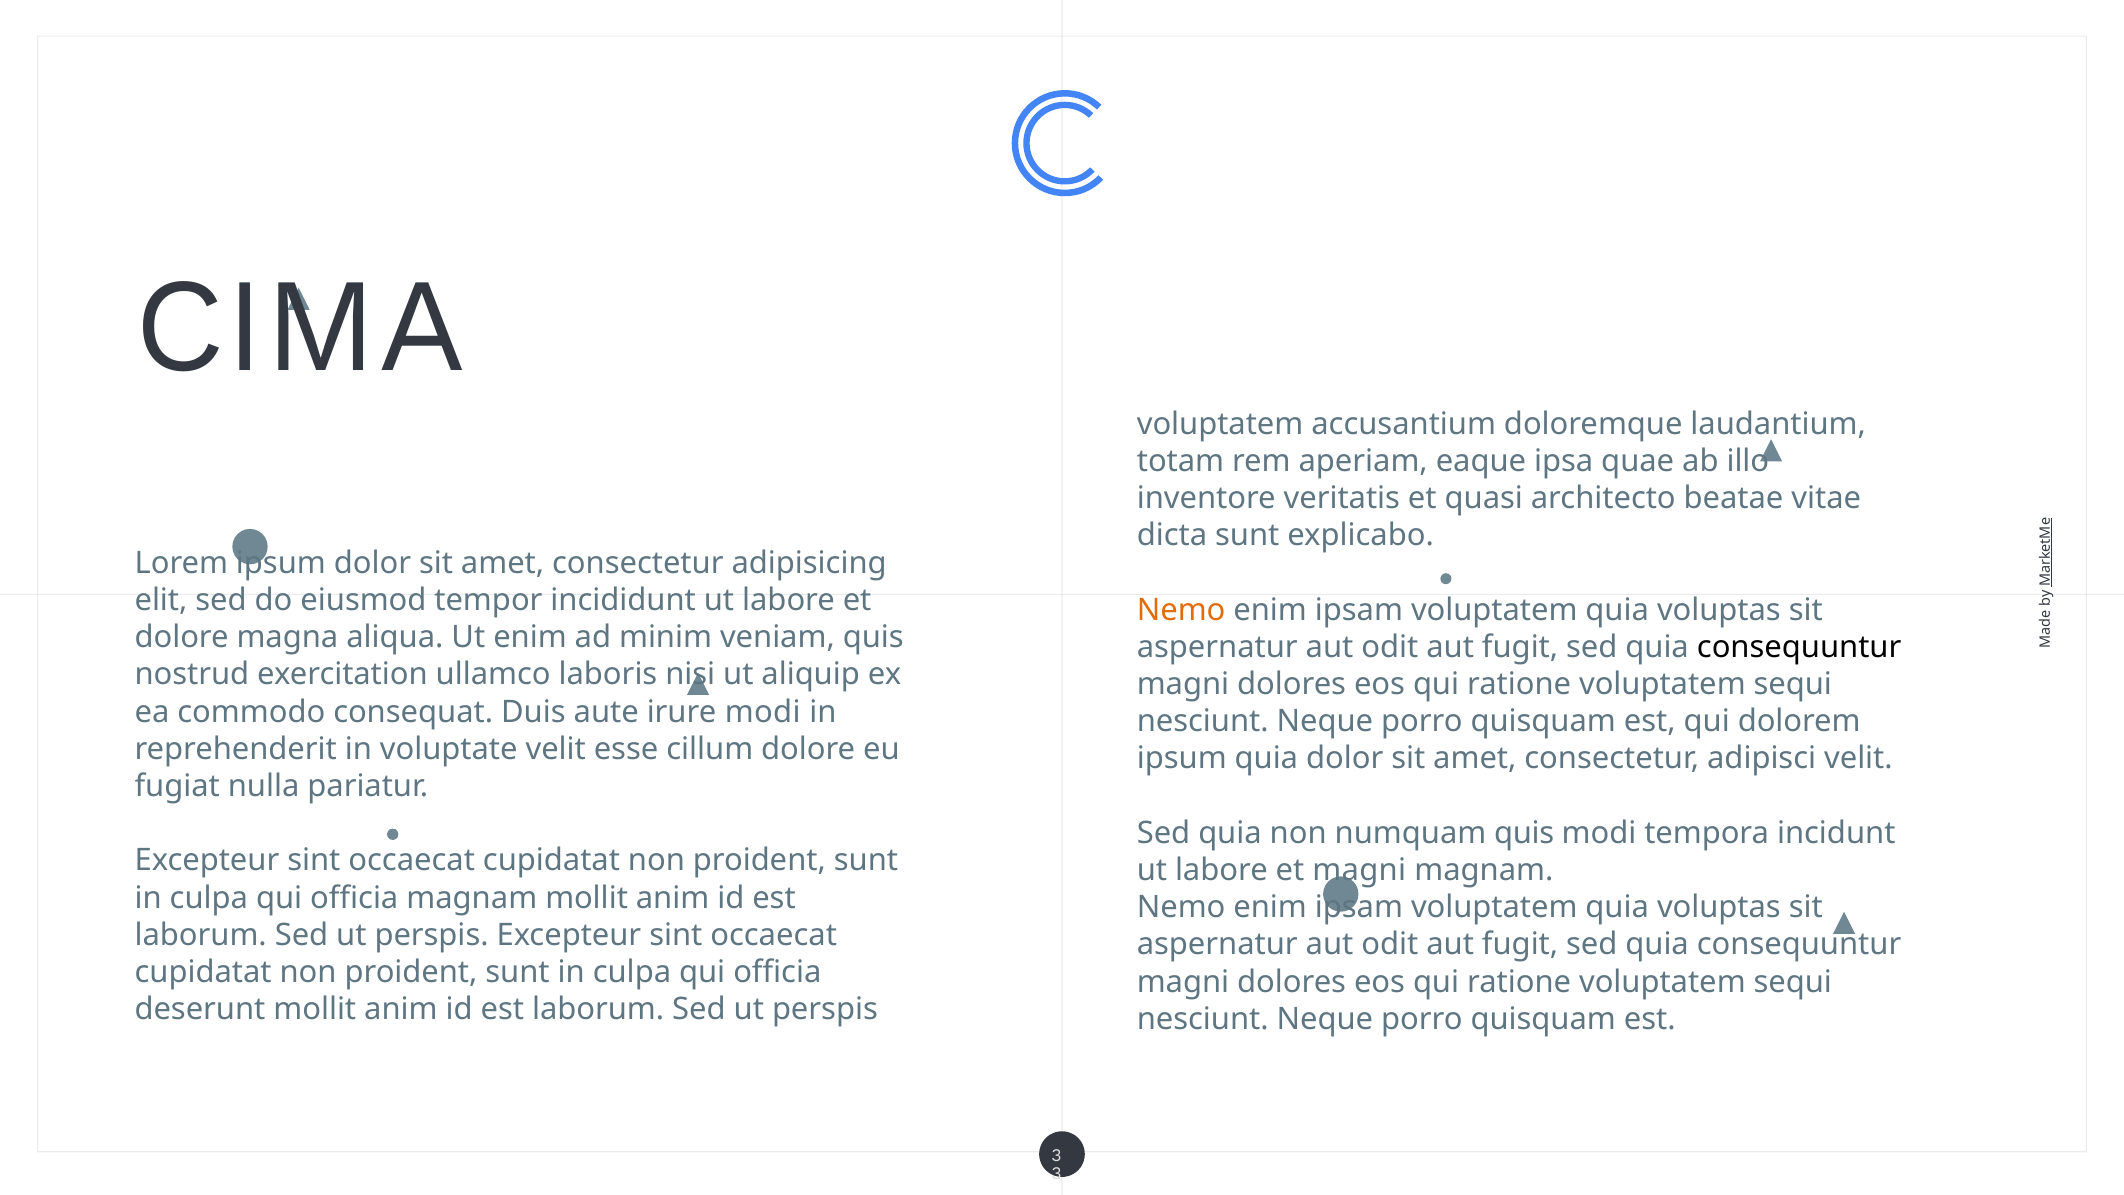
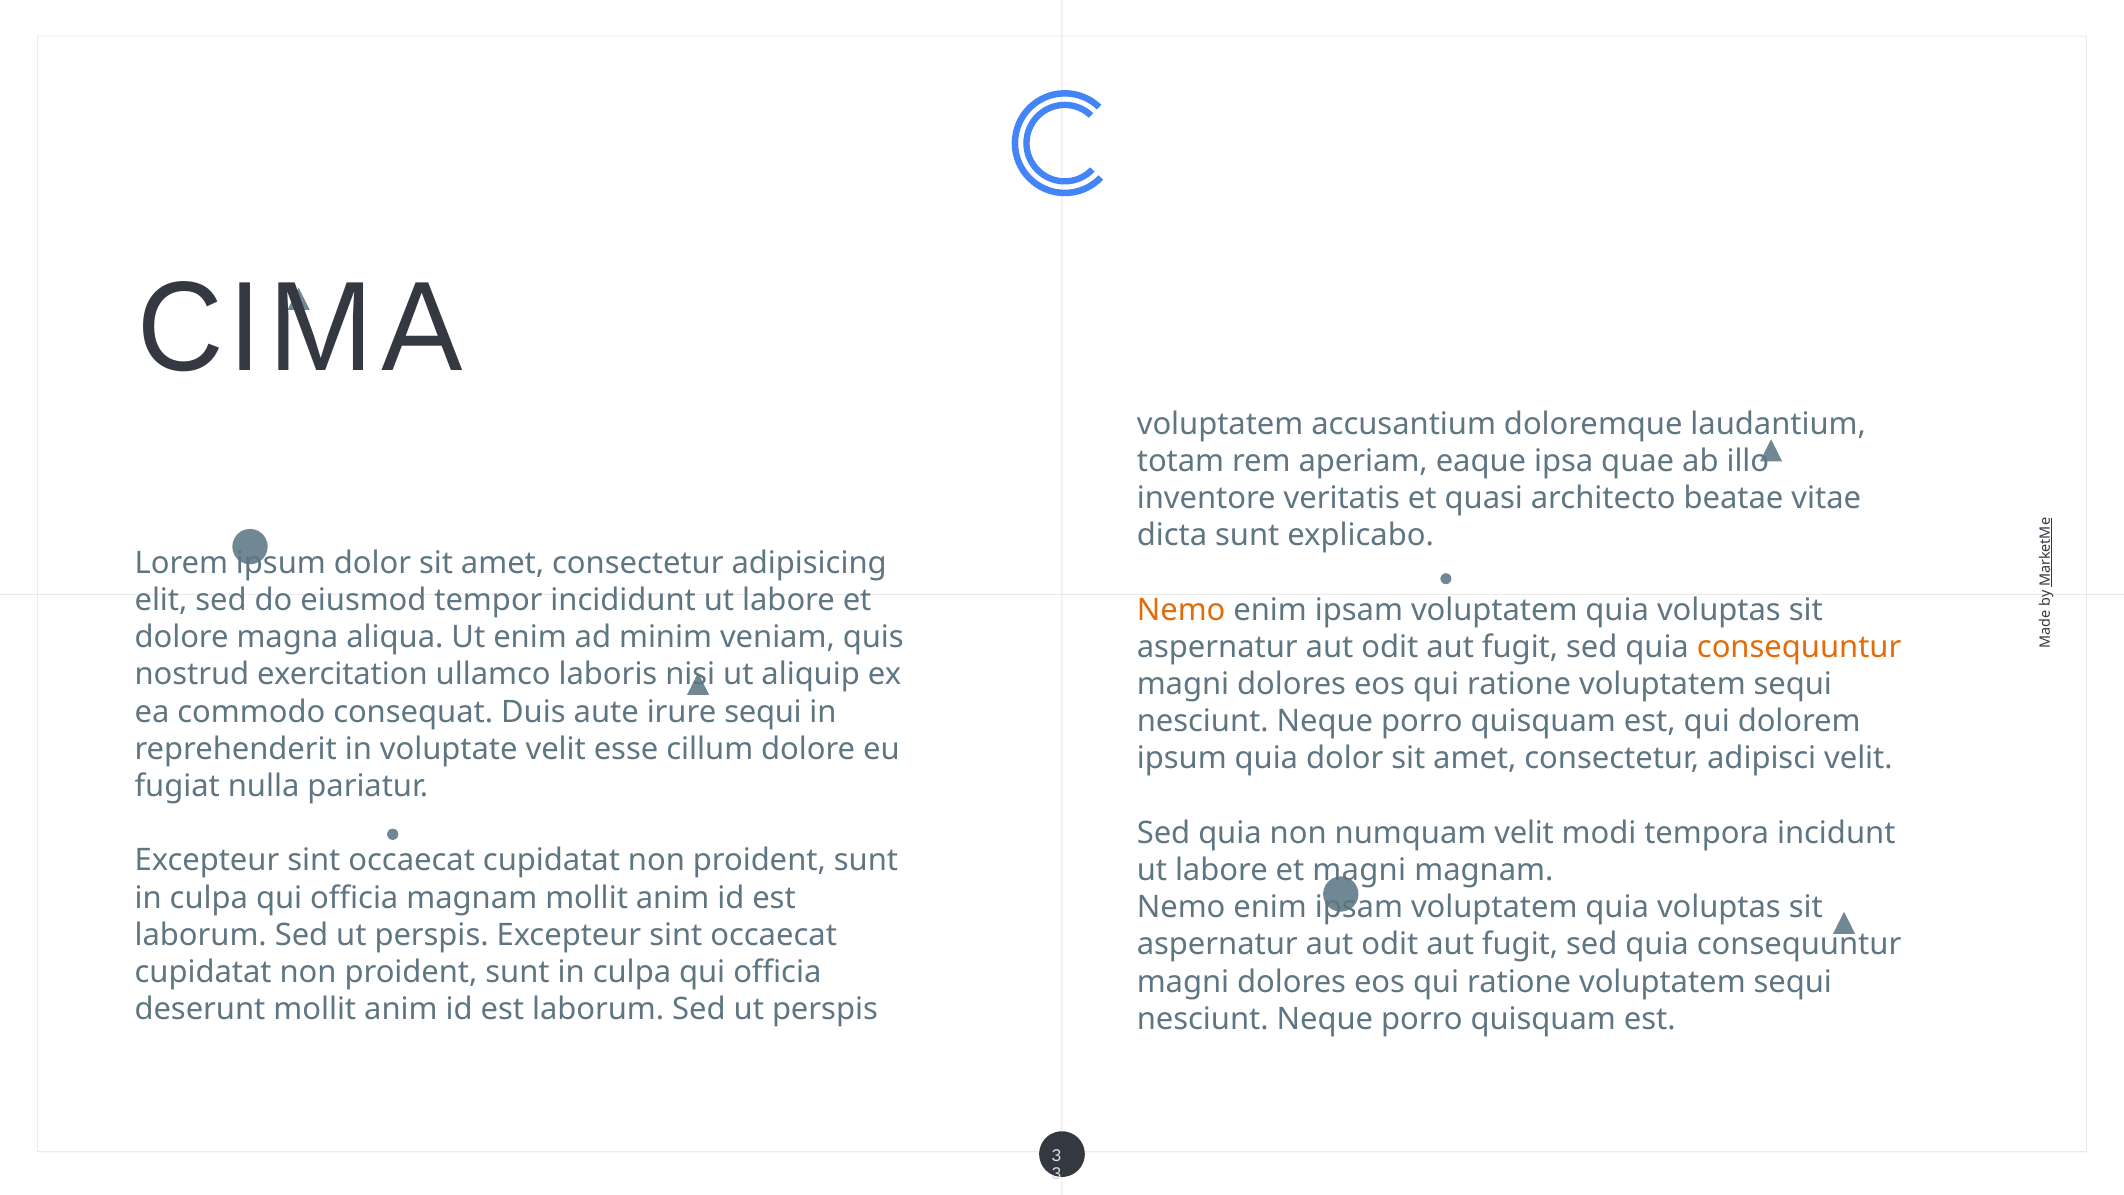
consequuntur colour: black -> orange (1799, 647)
irure modi: modi -> sequi (763, 712)
numquam quis: quis -> velit (1524, 833)
